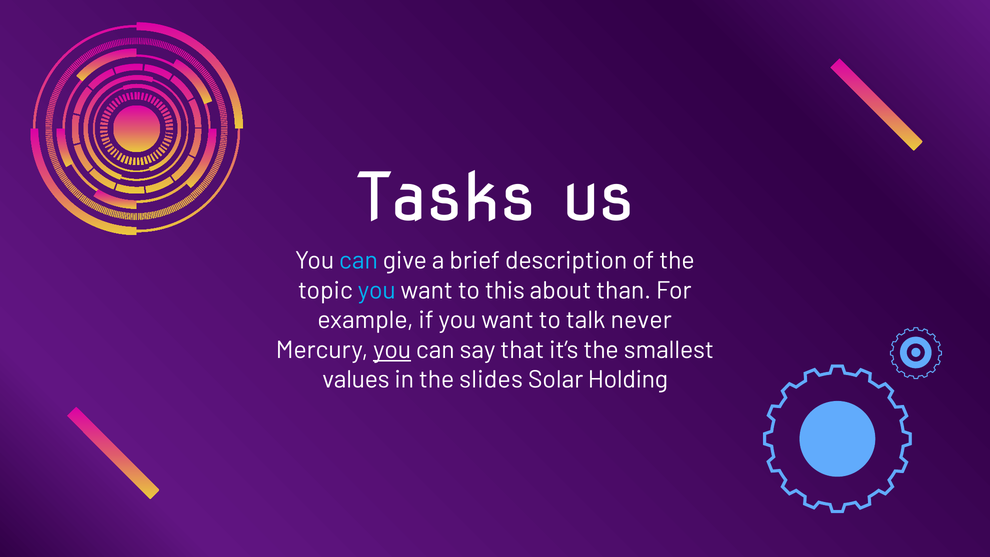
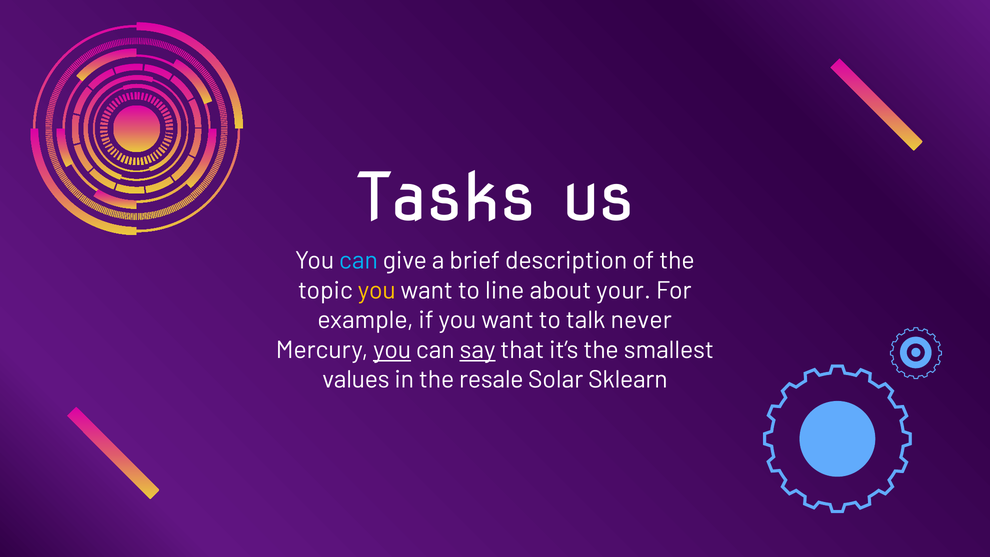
you colour: light blue -> yellow (377, 290)
this: this -> line (505, 290)
than: than -> your (624, 290)
say underline: none -> present (478, 350)
slides: slides -> resale (491, 380)
Holding: Holding -> Sklearn (628, 380)
